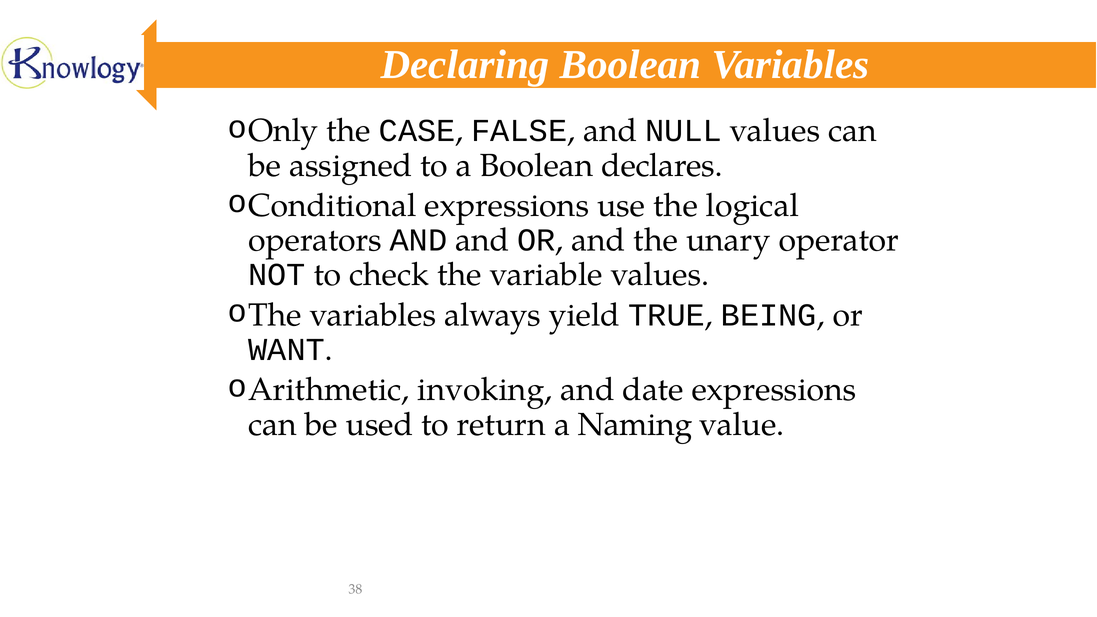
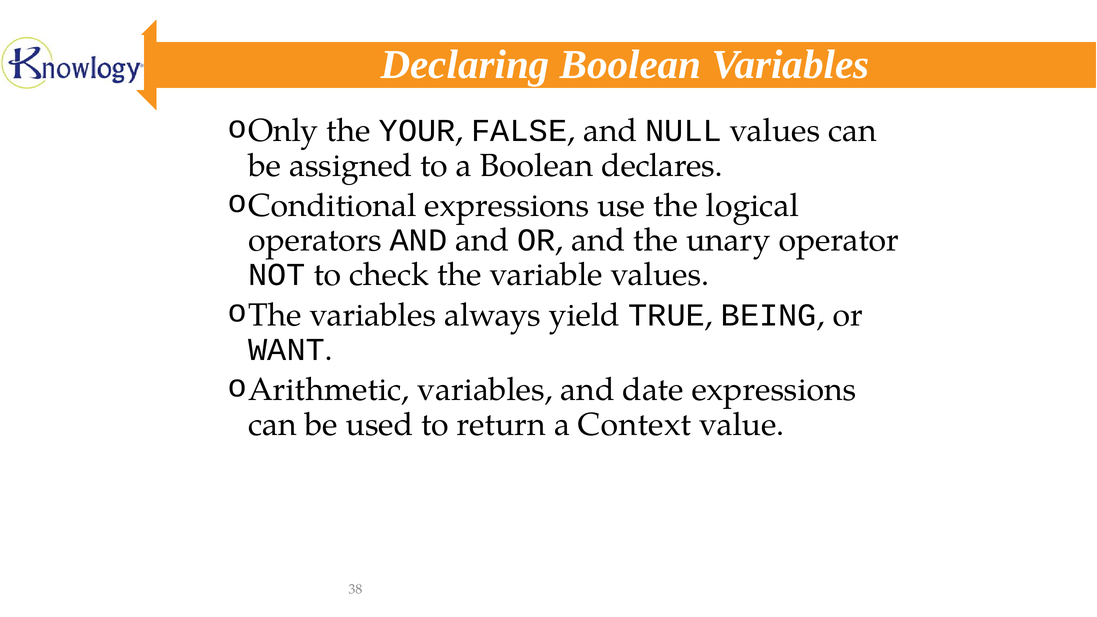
CASE: CASE -> YOUR (417, 131)
Arithmetic invoking: invoking -> variables (485, 390)
Naming: Naming -> Context (635, 425)
